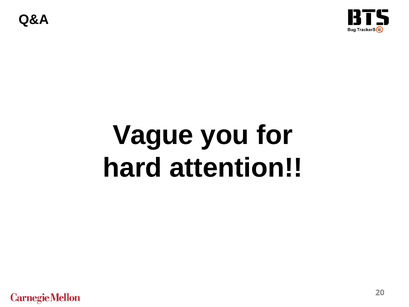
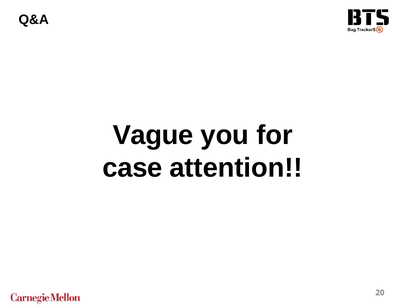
hard: hard -> case (133, 168)
